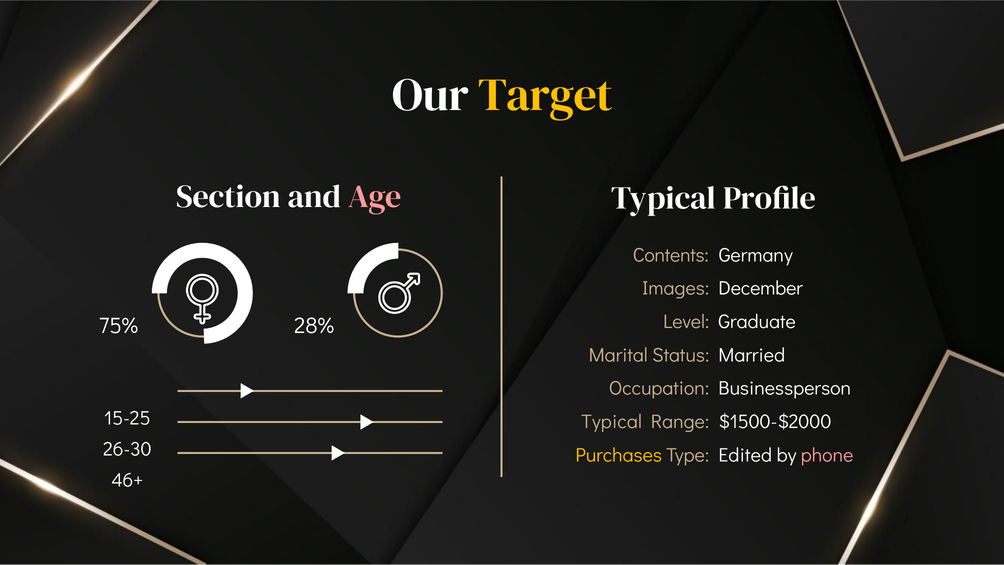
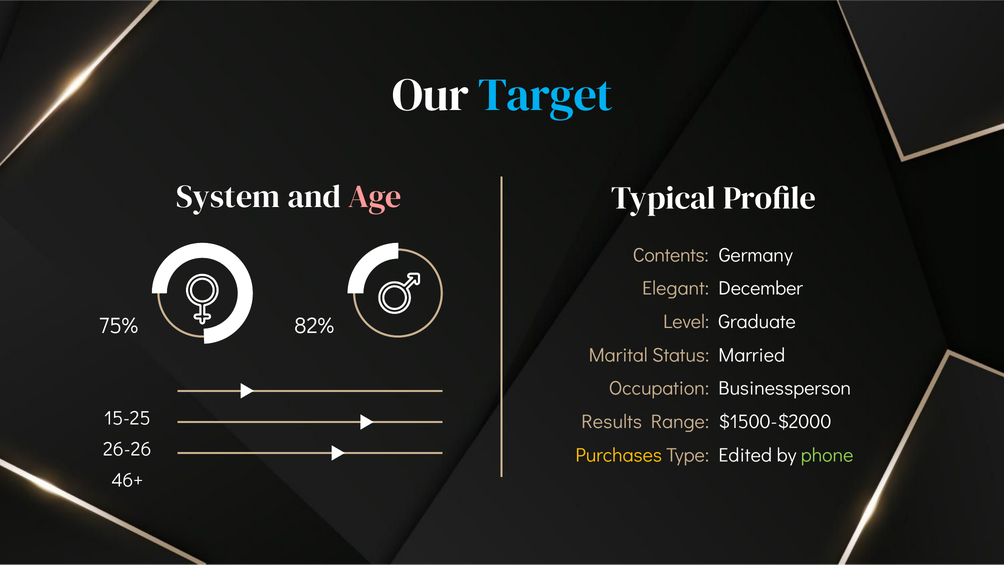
Target colour: yellow -> light blue (546, 95)
Section: Section -> System (228, 197)
Images: Images -> Elegant (676, 288)
28%: 28% -> 82% (314, 326)
Typical: Typical -> Results (612, 422)
26-30: 26-30 -> 26-26 (127, 449)
phone colour: pink -> light green (827, 455)
